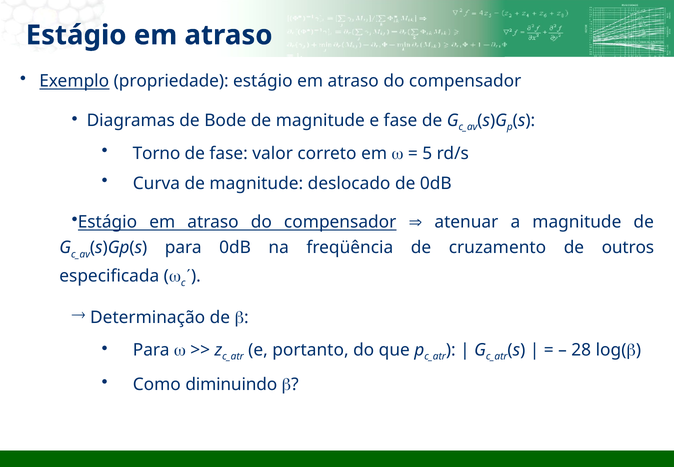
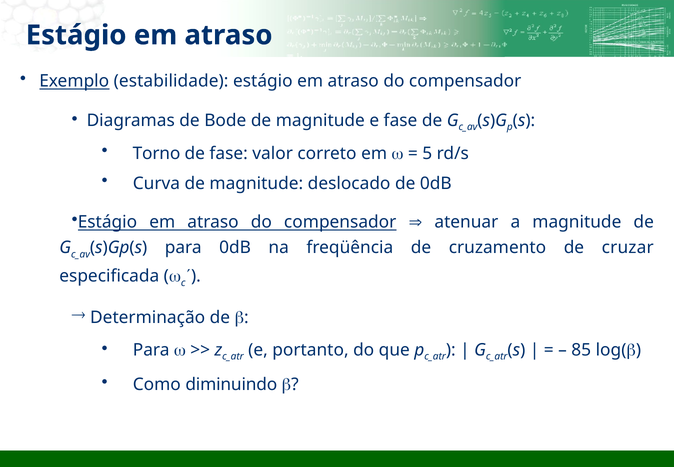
propriedade: propriedade -> estabilidade (171, 81)
outros: outros -> cruzar (628, 247)
28: 28 -> 85 (581, 350)
